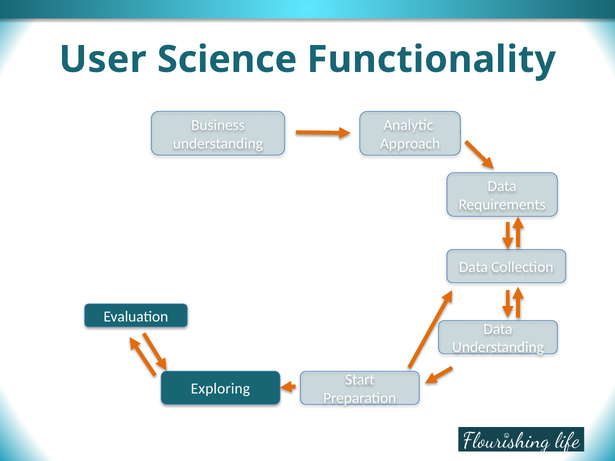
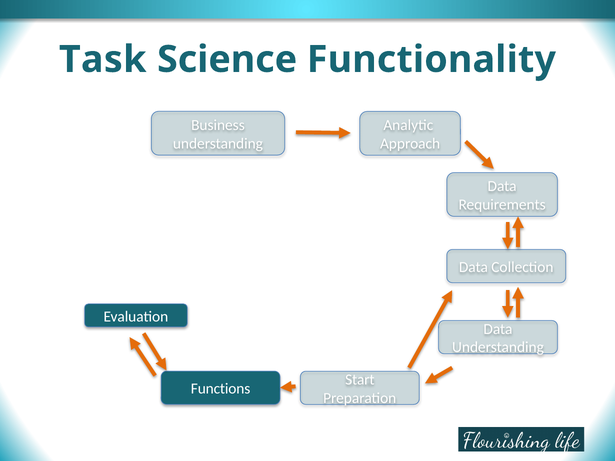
User: User -> Task (103, 60)
Exploring: Exploring -> Functions (221, 389)
